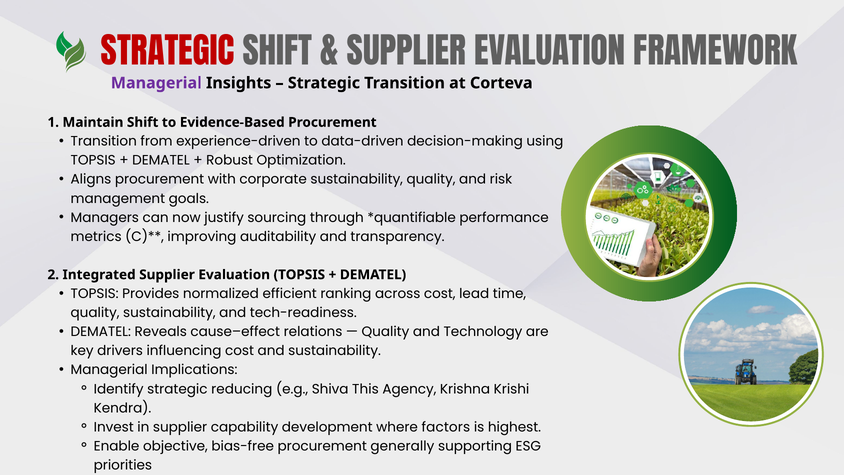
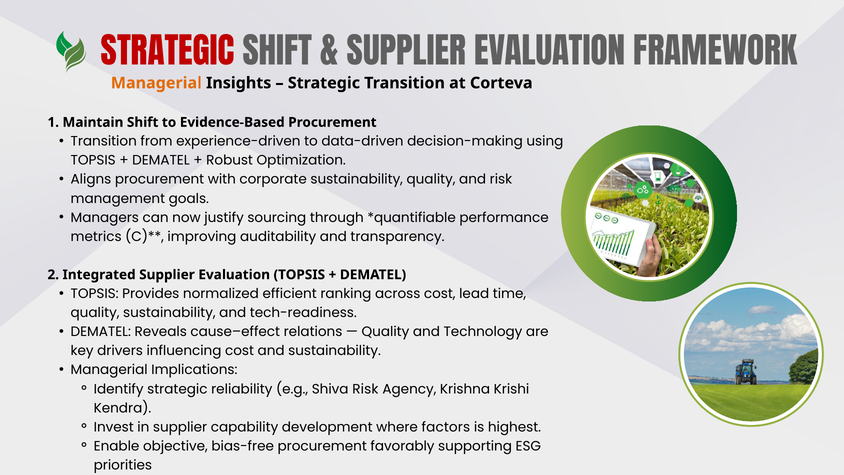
Managerial colour: purple -> orange (156, 83)
reducing: reducing -> reliability (242, 389)
Shiva This: This -> Risk (365, 389)
generally: generally -> favorably (402, 446)
